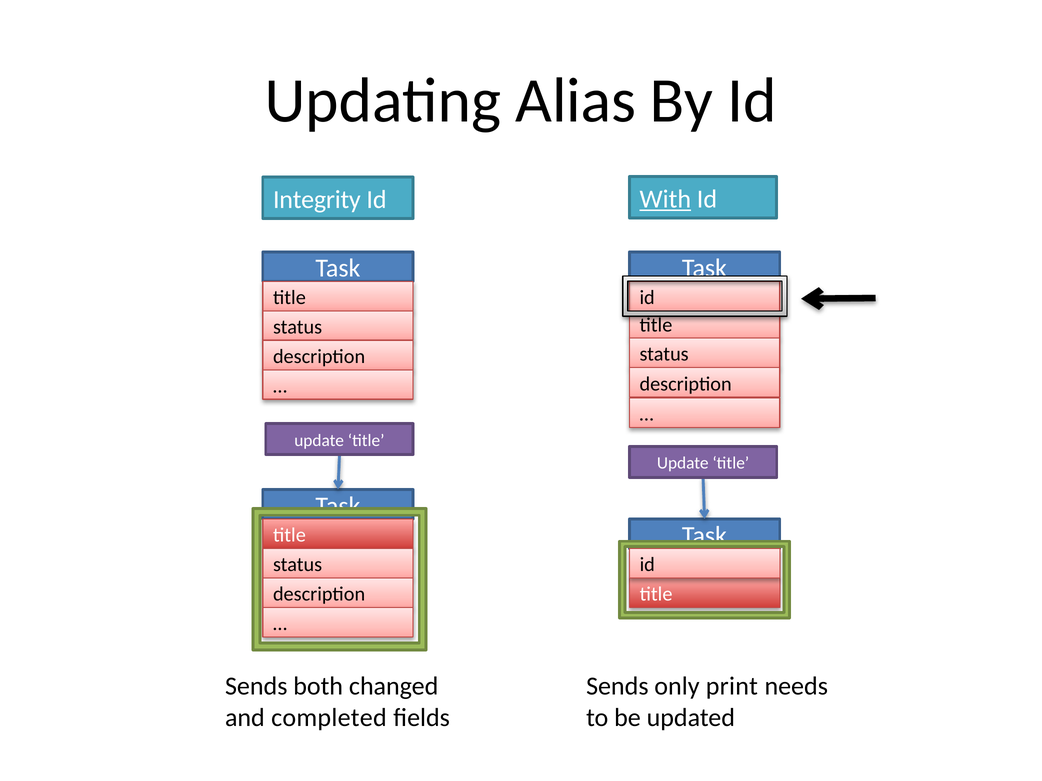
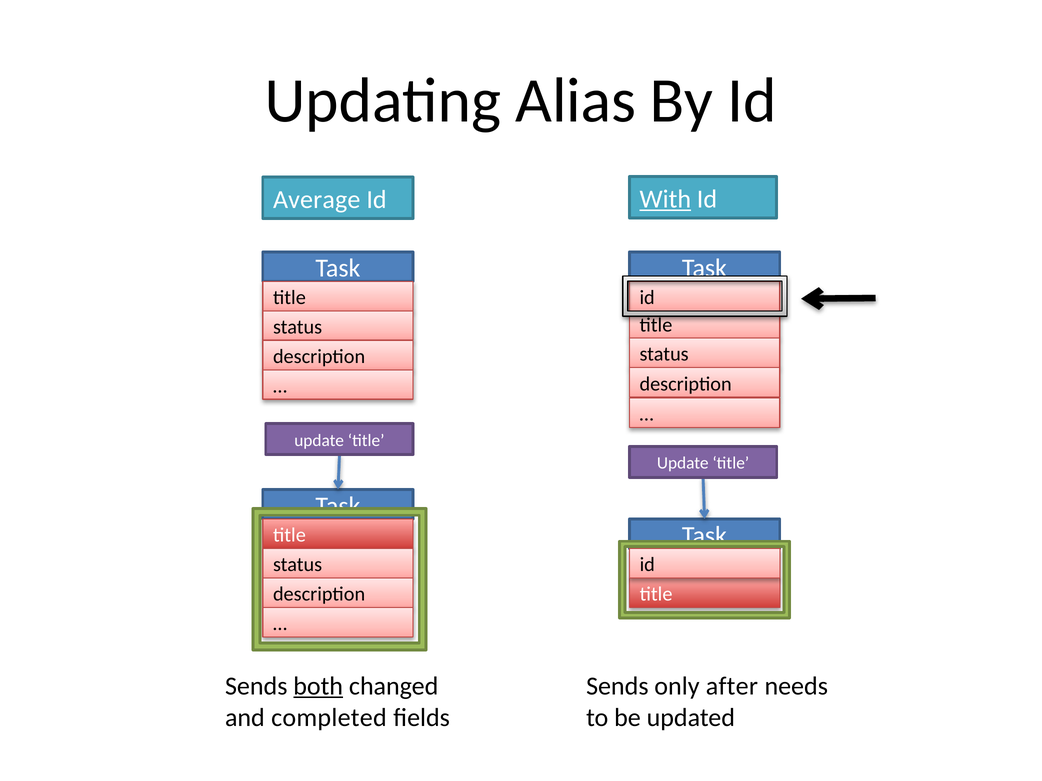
Integrity: Integrity -> Average (317, 200)
both underline: none -> present (318, 687)
print: print -> after (732, 687)
